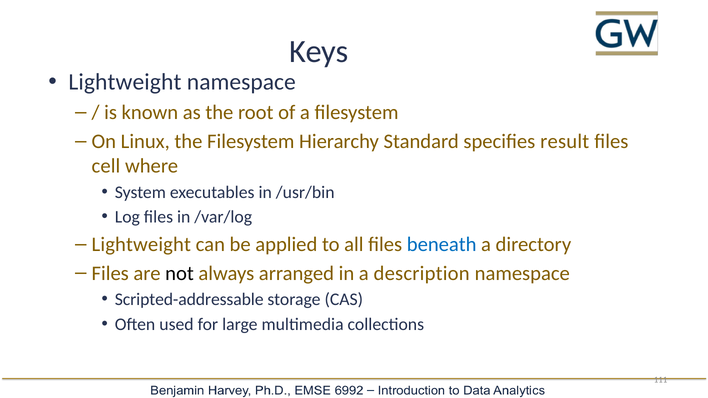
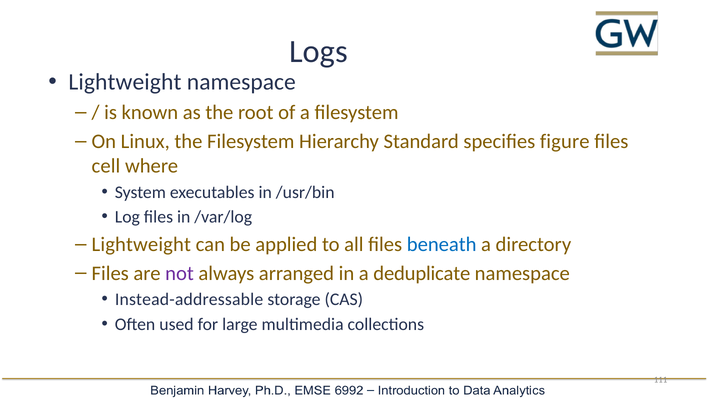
Keys: Keys -> Logs (319, 51)
result: result -> figure (565, 141)
not colour: black -> purple (179, 273)
description: description -> deduplicate (422, 273)
Scripted-addressable: Scripted-addressable -> Instead-addressable (189, 300)
